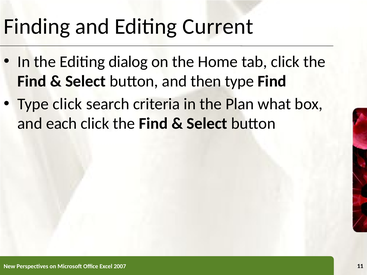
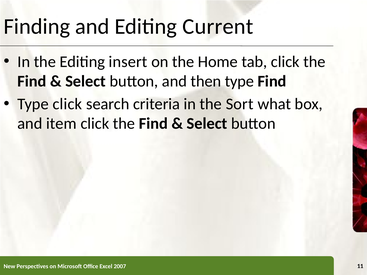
dialog: dialog -> insert (128, 62)
Plan: Plan -> Sort (240, 104)
each: each -> item (61, 124)
